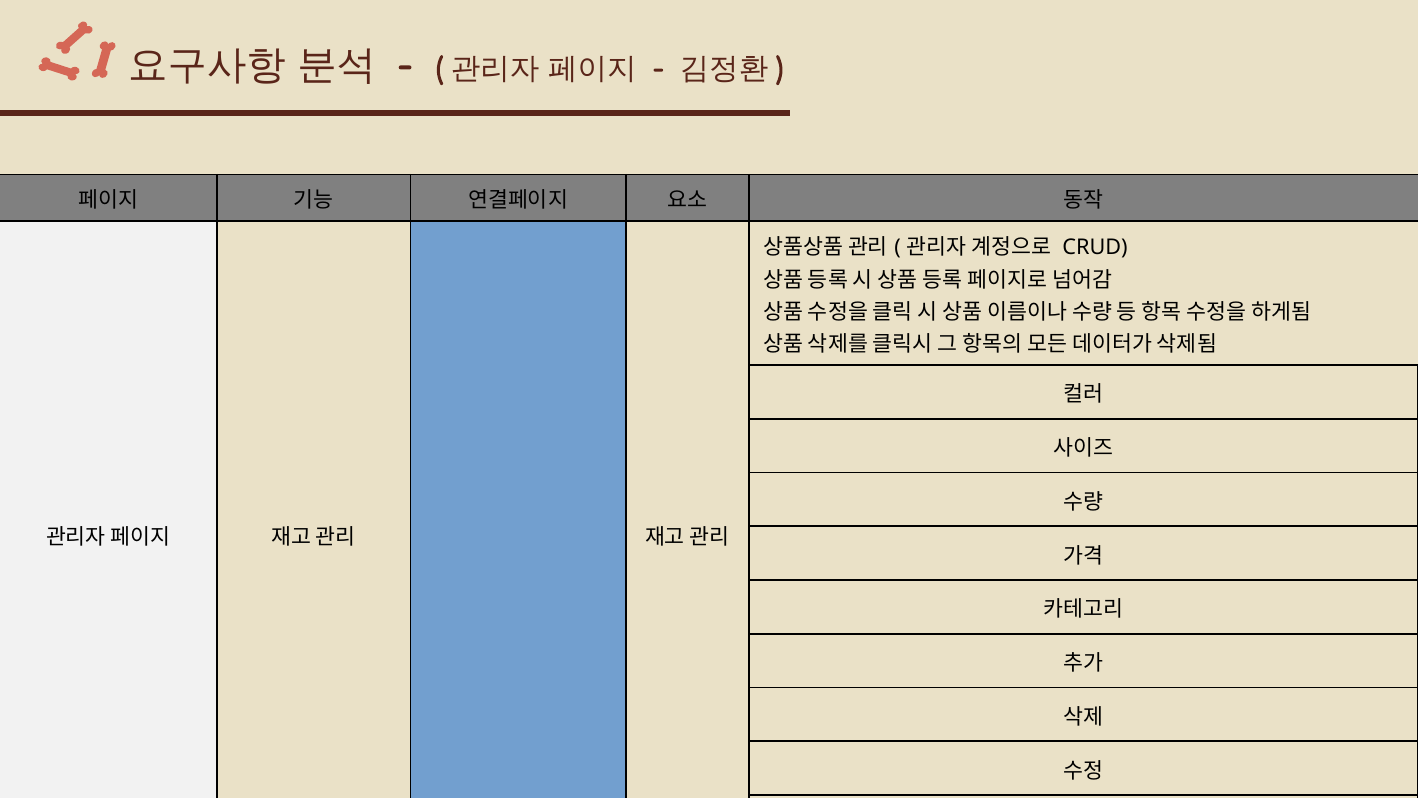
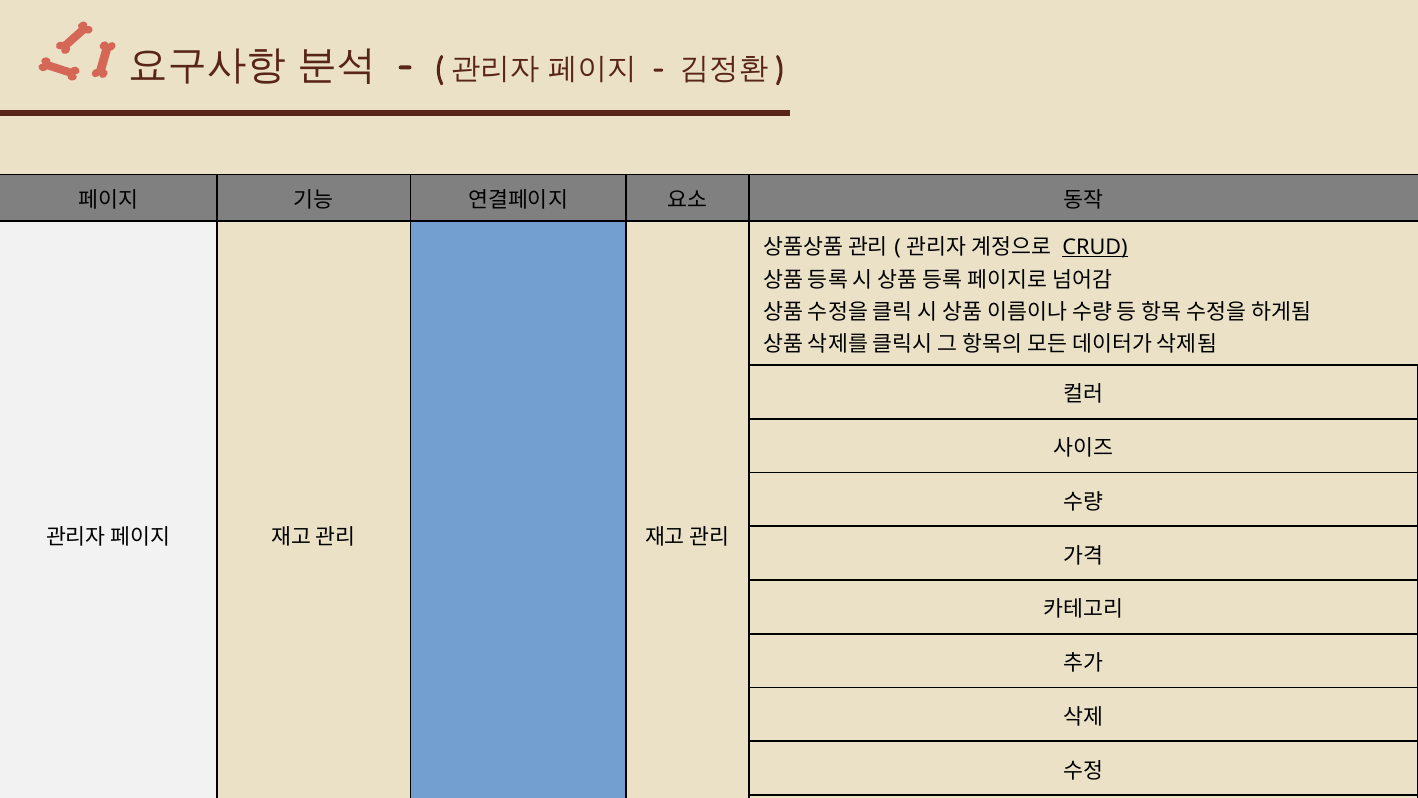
CRUD underline: none -> present (1095, 247)
